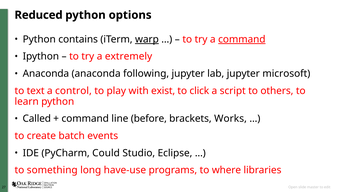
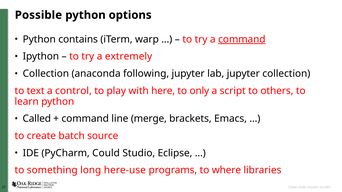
Reduced: Reduced -> Possible (38, 15)
warp underline: present -> none (147, 39)
Anaconda: Anaconda -> Collection (46, 74)
jupyter microsoft: microsoft -> collection (286, 74)
exist: exist -> here (163, 91)
click: click -> only (199, 91)
before: before -> merge (149, 119)
Works: Works -> Emacs (231, 119)
events: events -> source (103, 136)
have-use: have-use -> here-use (125, 170)
